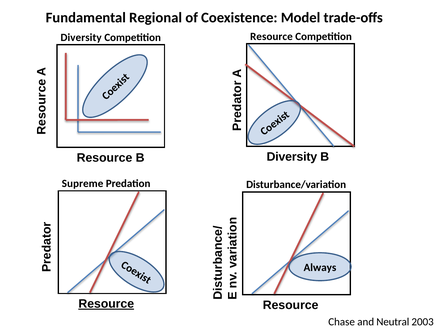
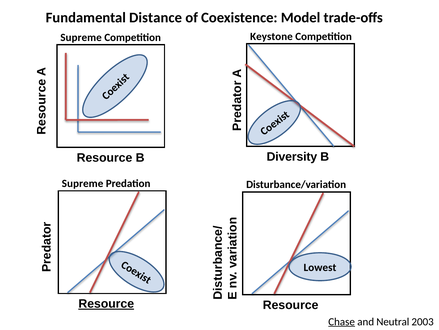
Regional: Regional -> Distance (156, 18)
Resource: Resource -> Keystone (271, 36)
Diversity: Diversity -> Supreme (81, 37)
Always: Always -> Lowest (320, 267)
Chase underline: none -> present (342, 321)
